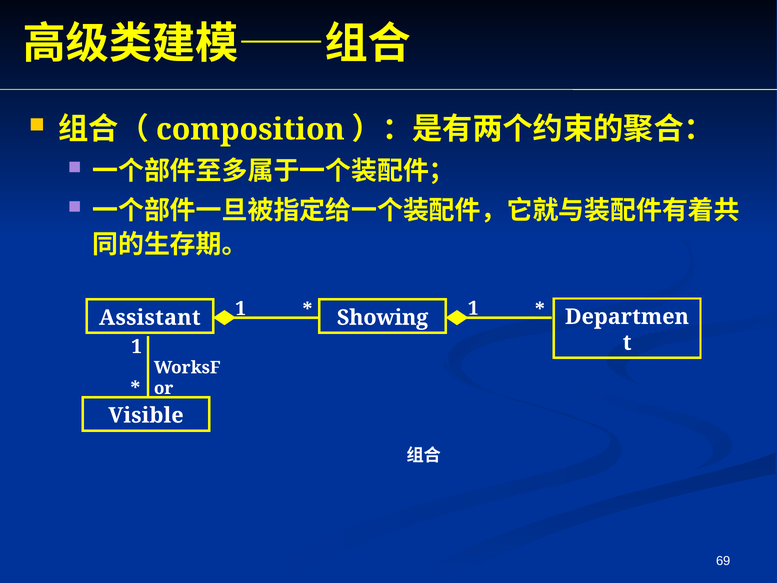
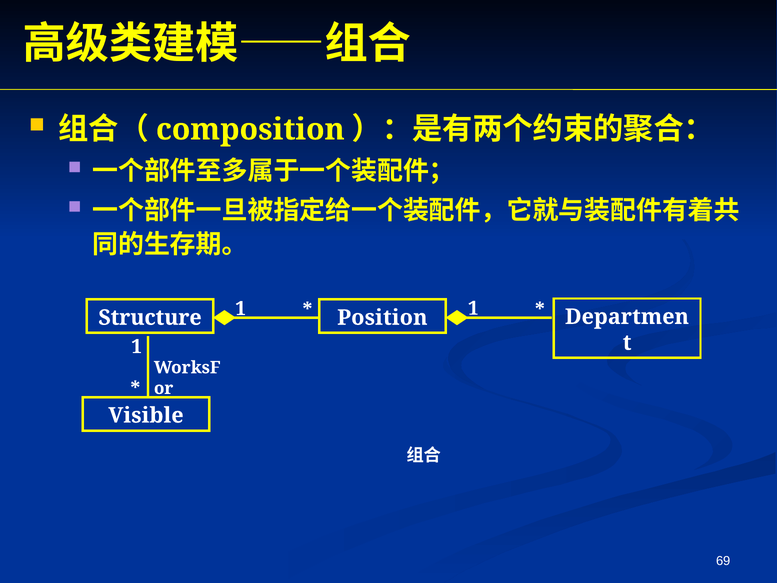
Assistant: Assistant -> Structure (150, 318)
Showing: Showing -> Position (382, 318)
